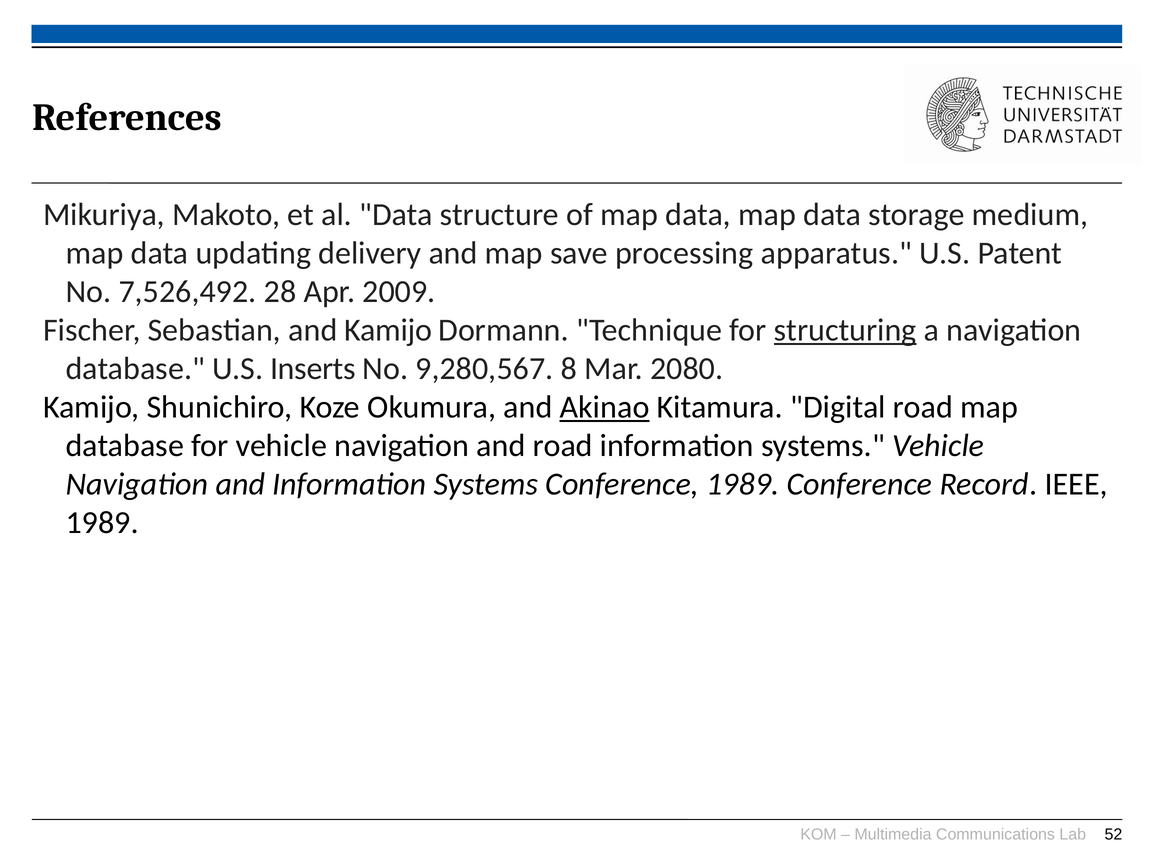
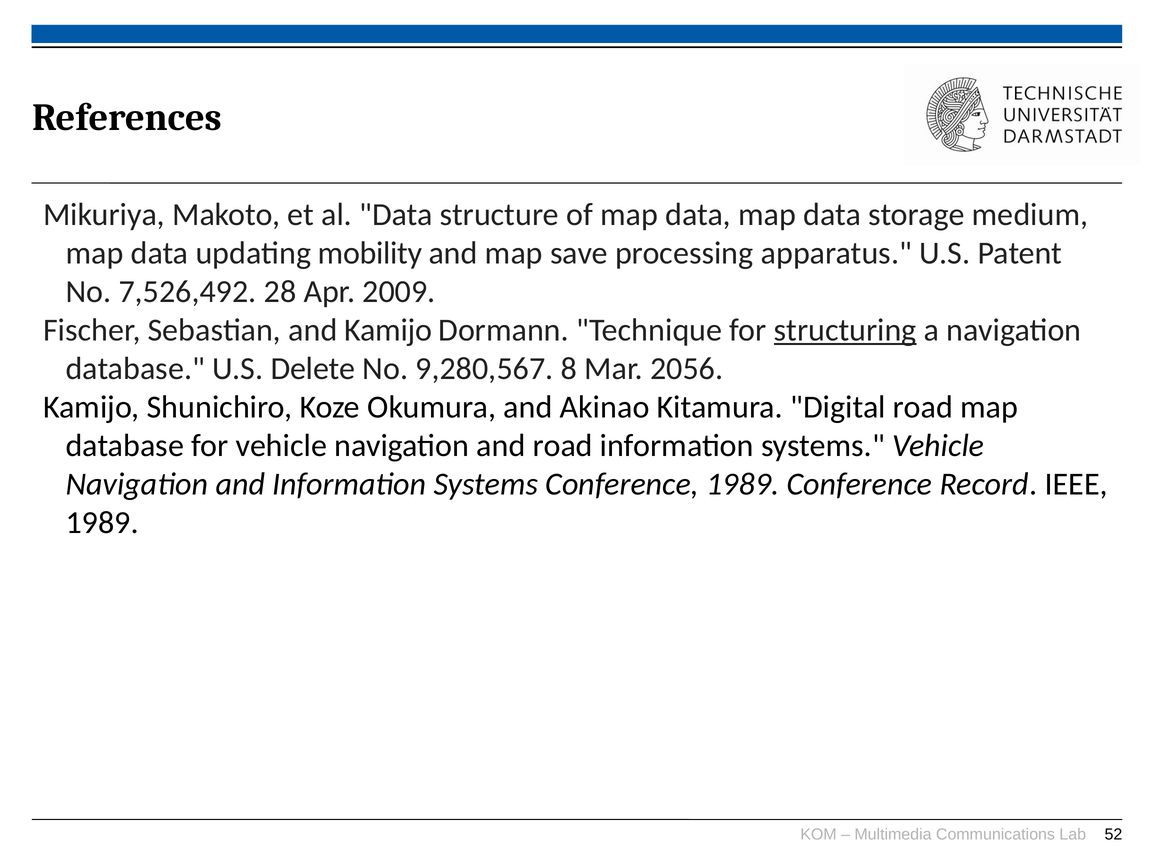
delivery: delivery -> mobility (370, 253)
Inserts: Inserts -> Delete (313, 368)
2080: 2080 -> 2056 (687, 368)
Akinao underline: present -> none (605, 407)
